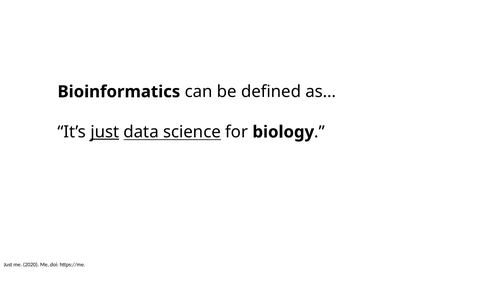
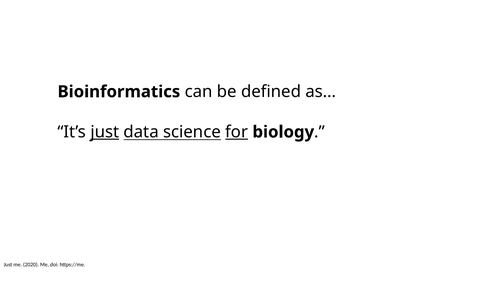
for underline: none -> present (237, 132)
